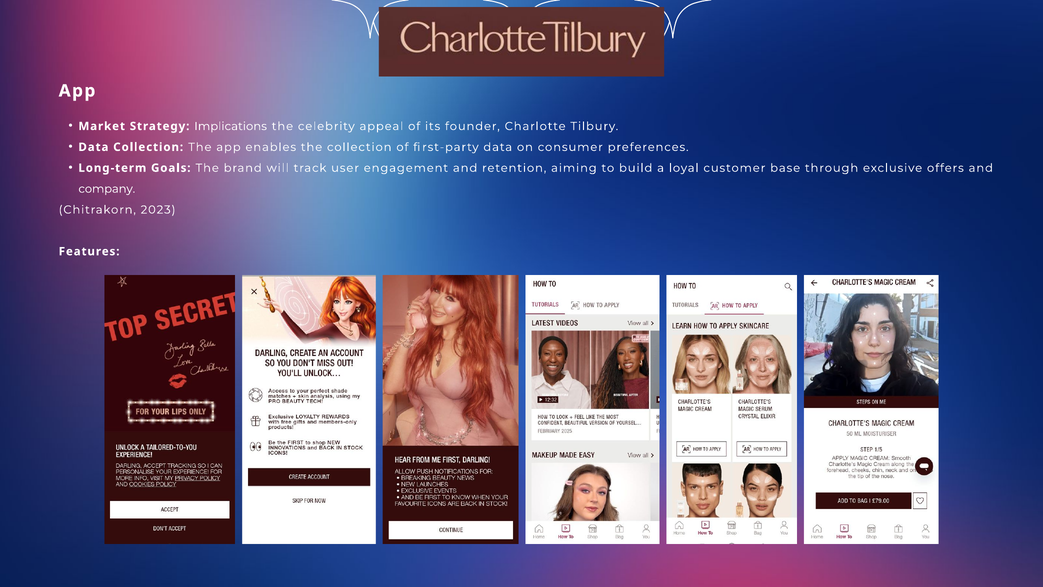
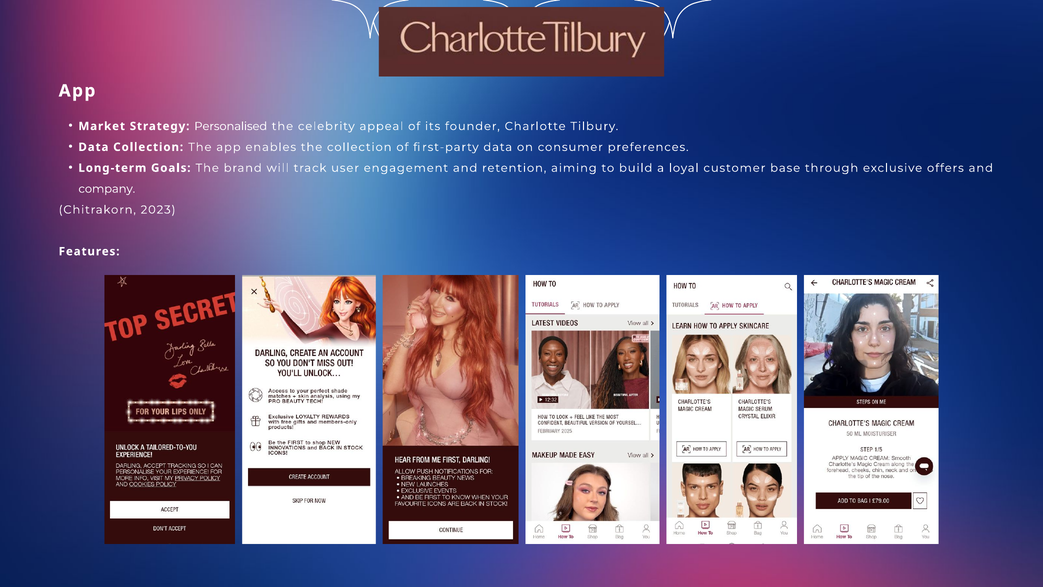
Implications: Implications -> Personalised (231, 126)
